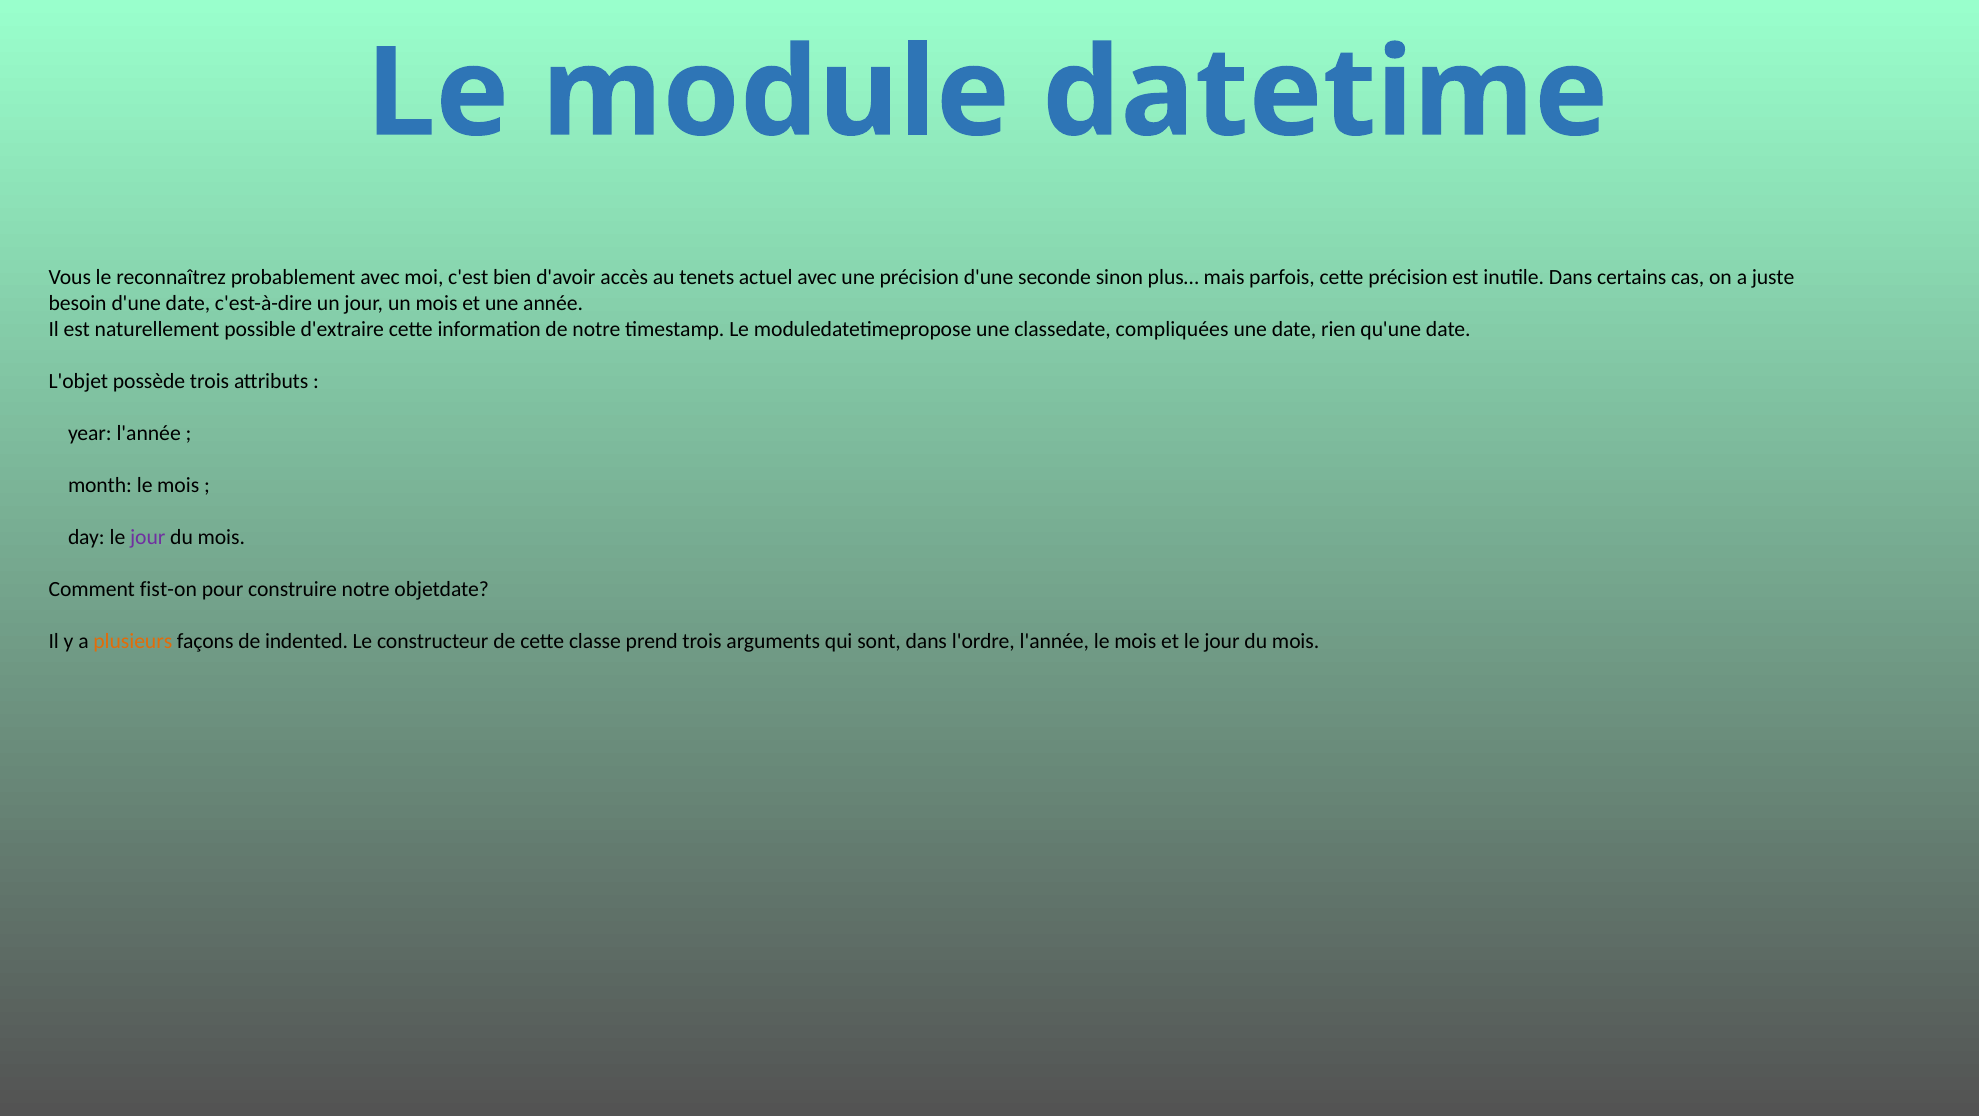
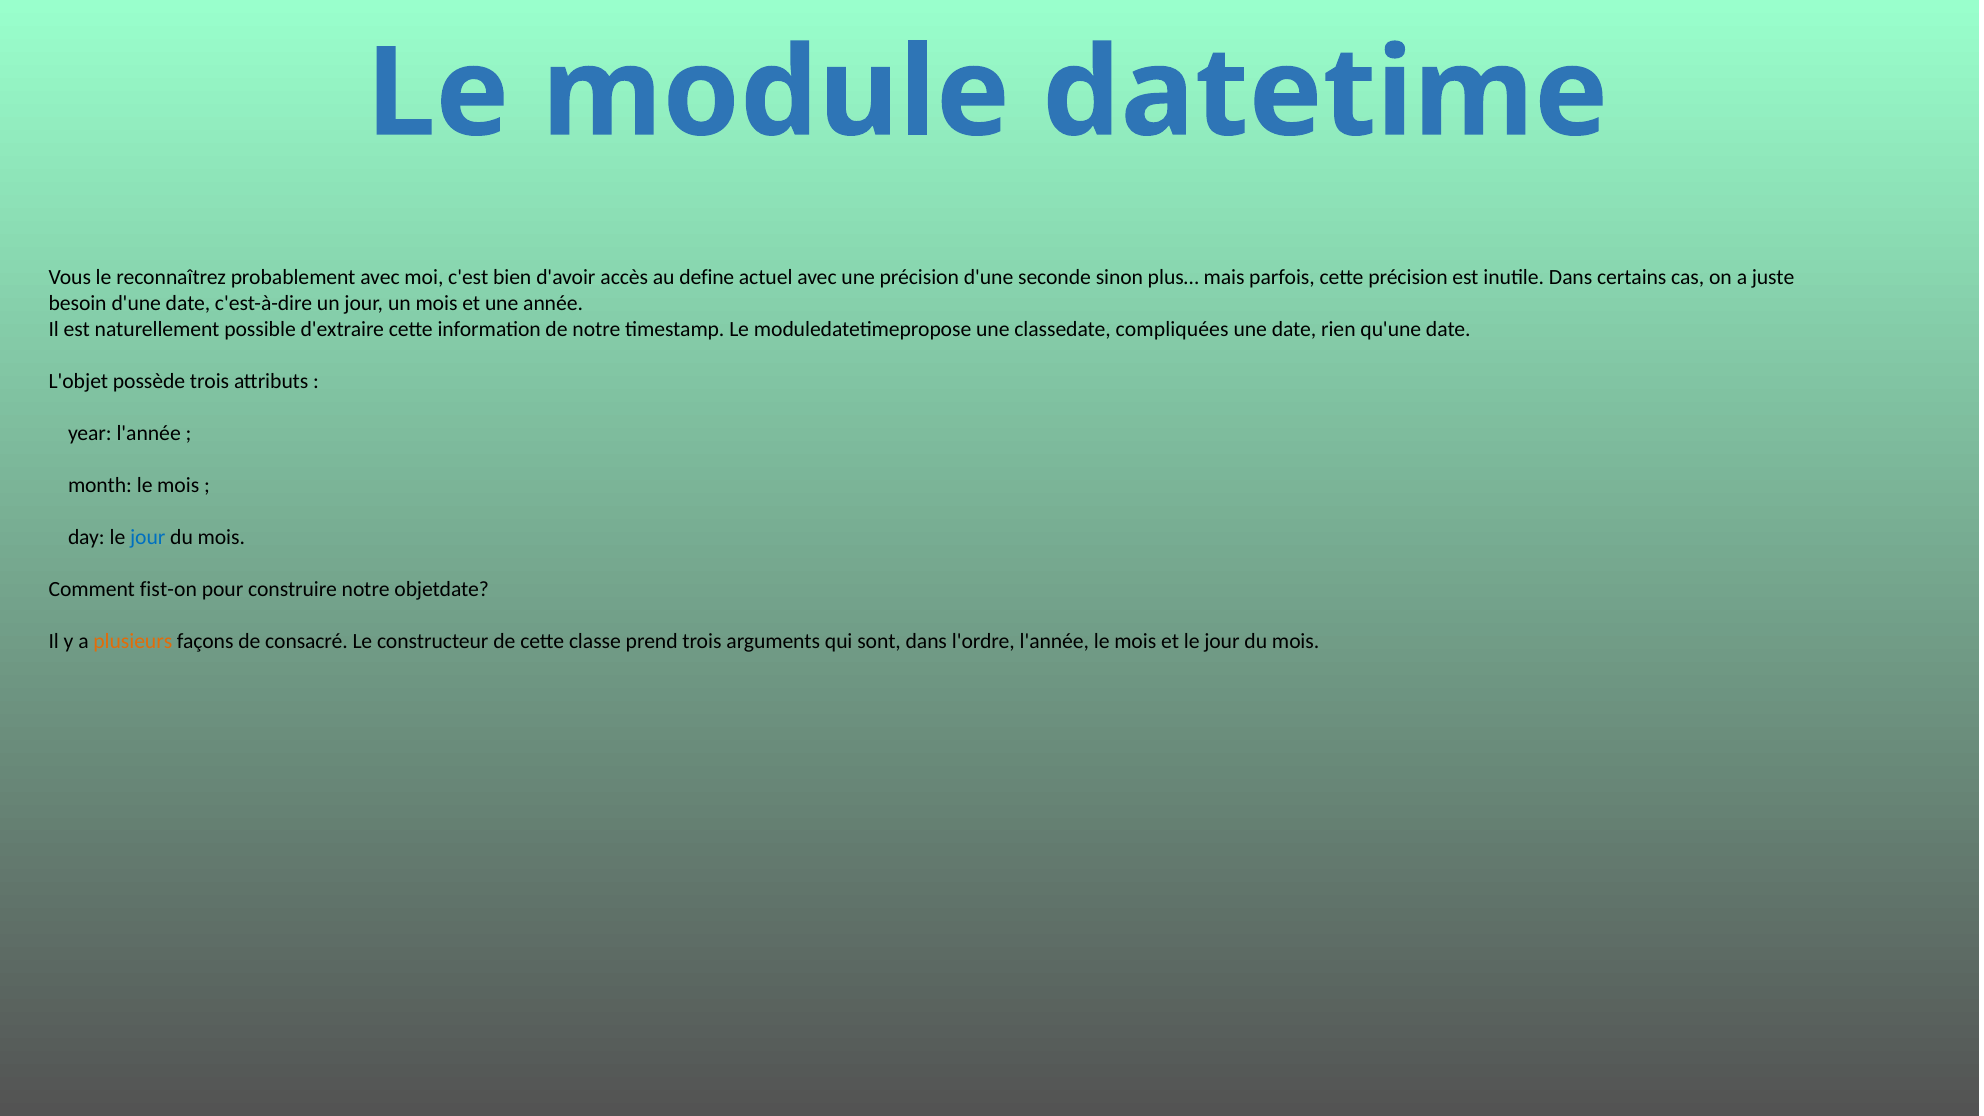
tenets: tenets -> define (707, 277)
jour colour: purple -> blue (148, 537)
indented: indented -> consacré (307, 641)
